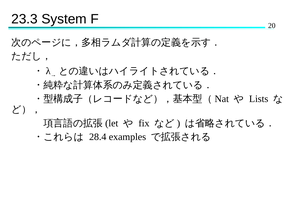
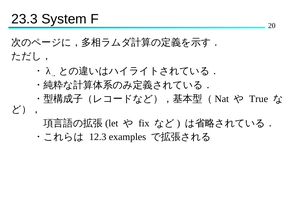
Lists: Lists -> True (259, 99)
28.4: 28.4 -> 12.3 (98, 137)
